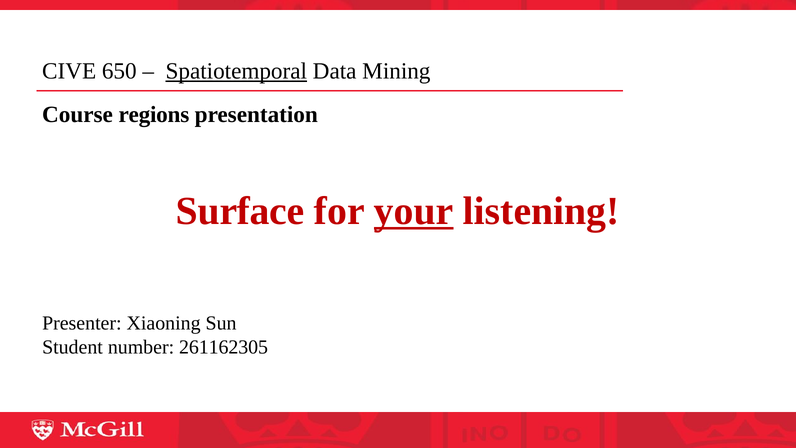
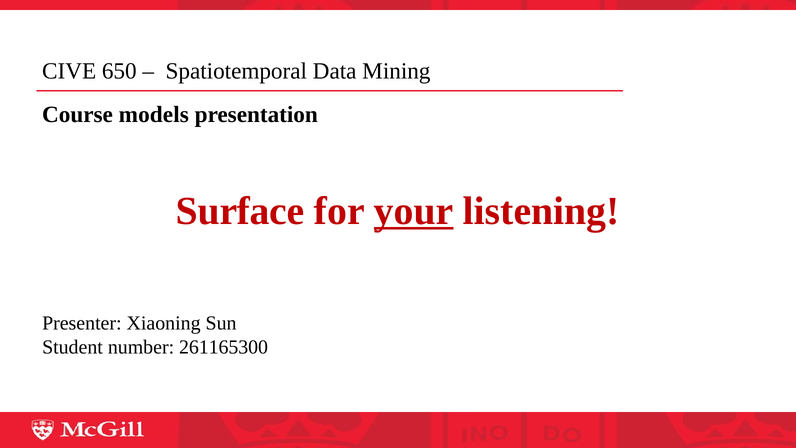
Spatiotemporal underline: present -> none (236, 71)
regions: regions -> models (154, 115)
261162305: 261162305 -> 261165300 (224, 347)
